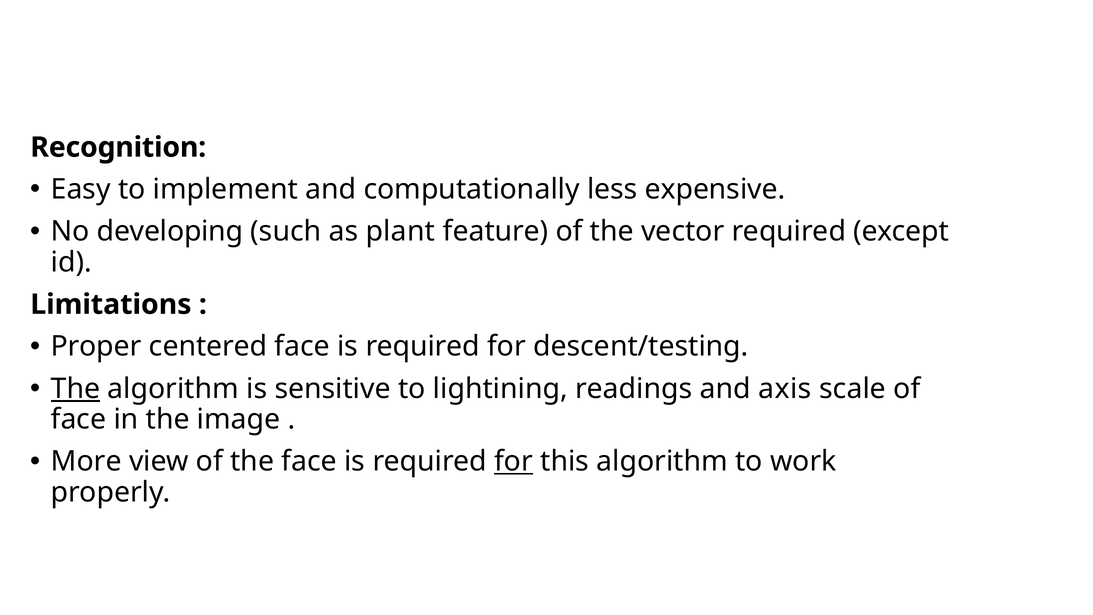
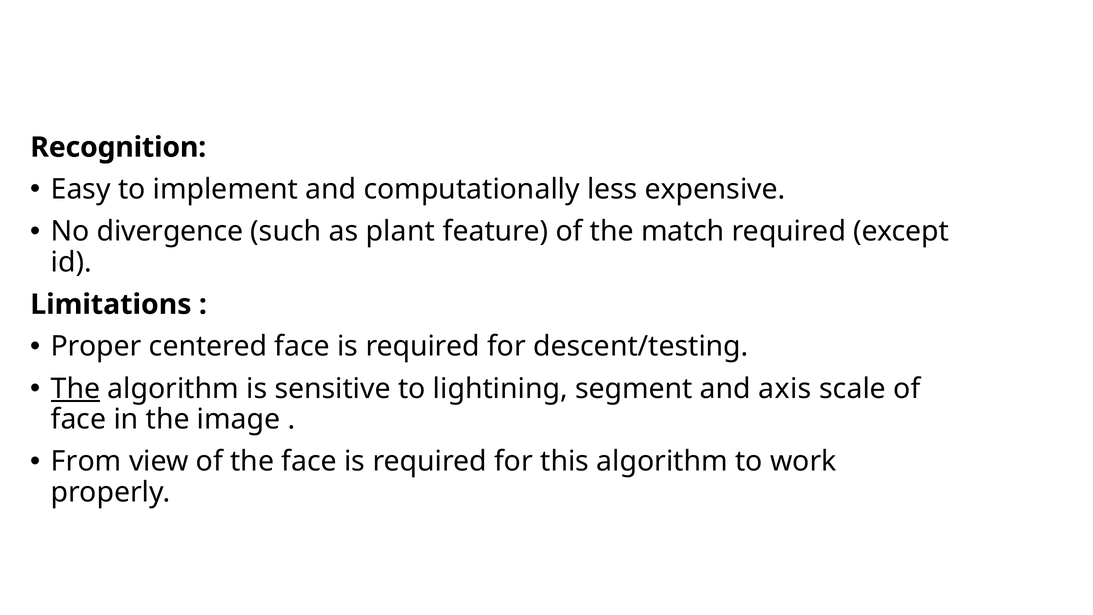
developing: developing -> divergence (170, 232)
vector: vector -> match (683, 232)
readings: readings -> segment (634, 389)
More: More -> From (86, 461)
for underline: present -> none (513, 461)
